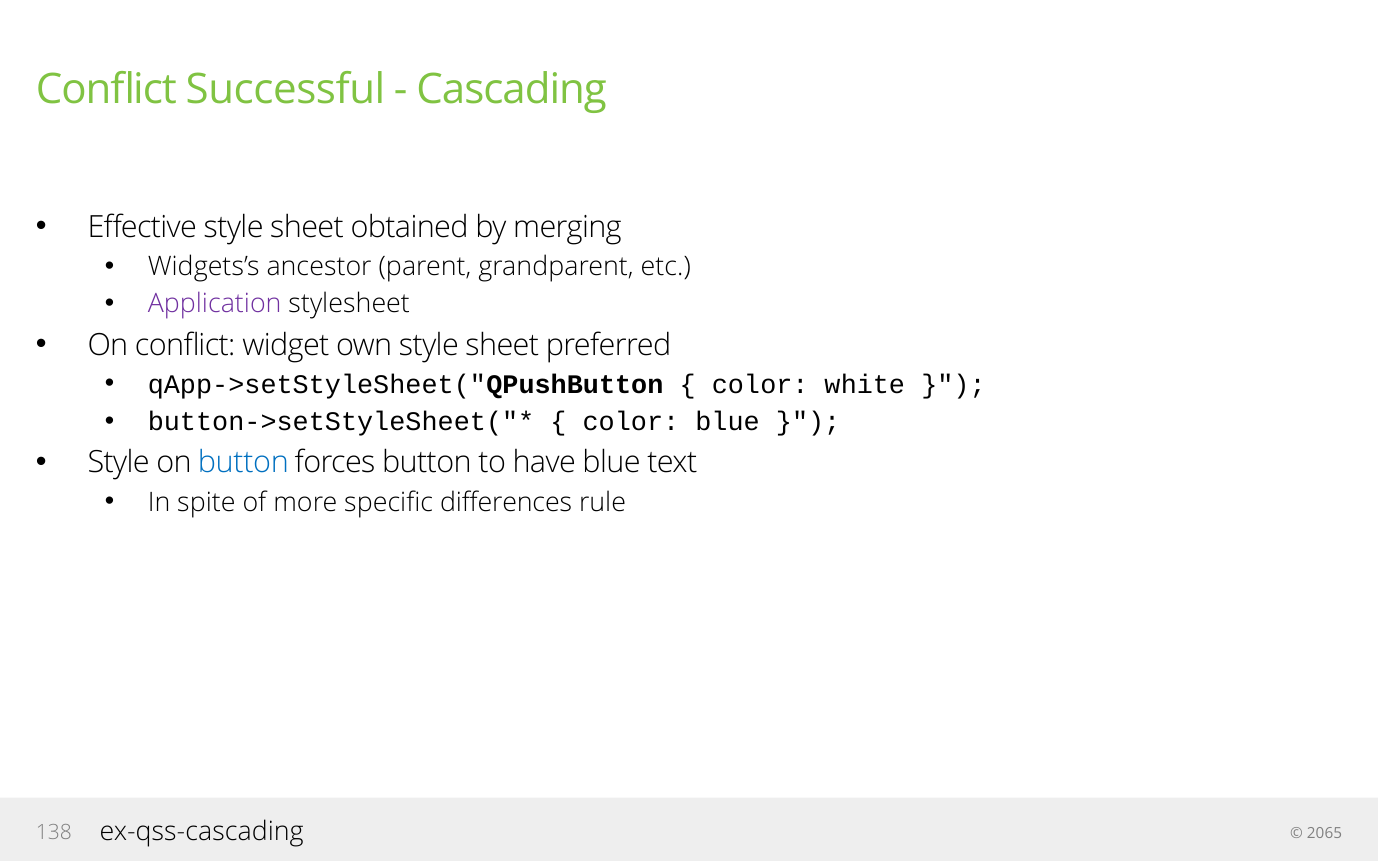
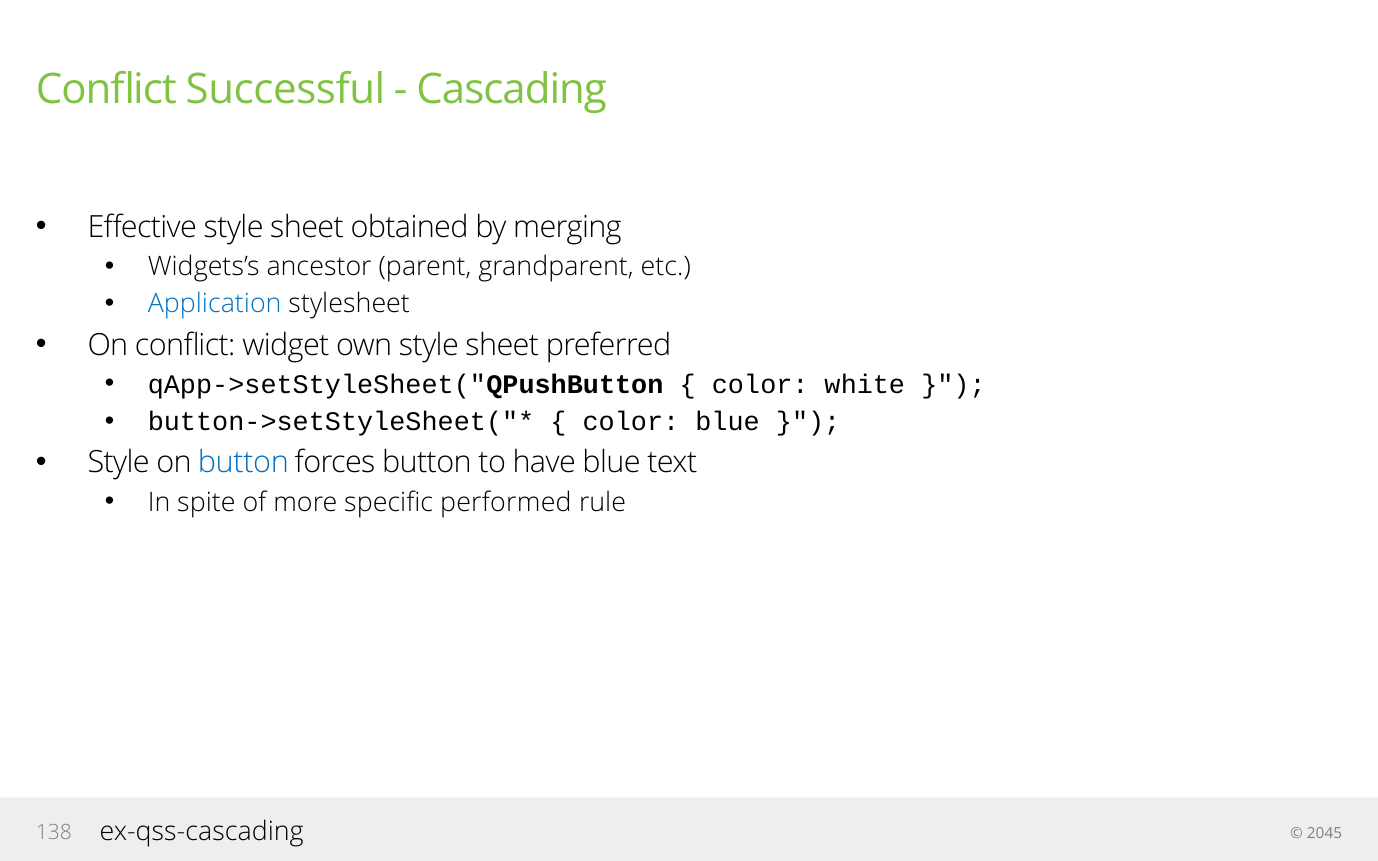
Application colour: purple -> blue (215, 304)
differences: differences -> performed (506, 503)
2065: 2065 -> 2045 (1324, 834)
